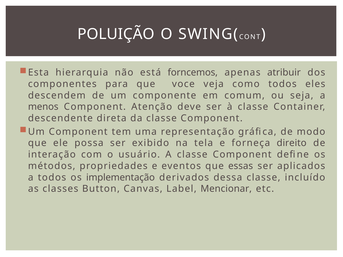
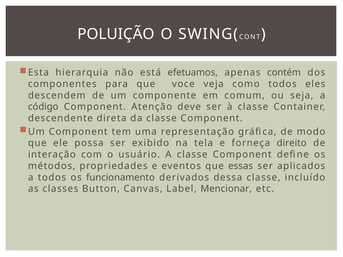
forncemos: forncemos -> efetuamos (193, 73)
atribuir: atribuir -> contém (284, 73)
menos: menos -> código (43, 107)
implementação: implementação -> funcionamento (120, 178)
